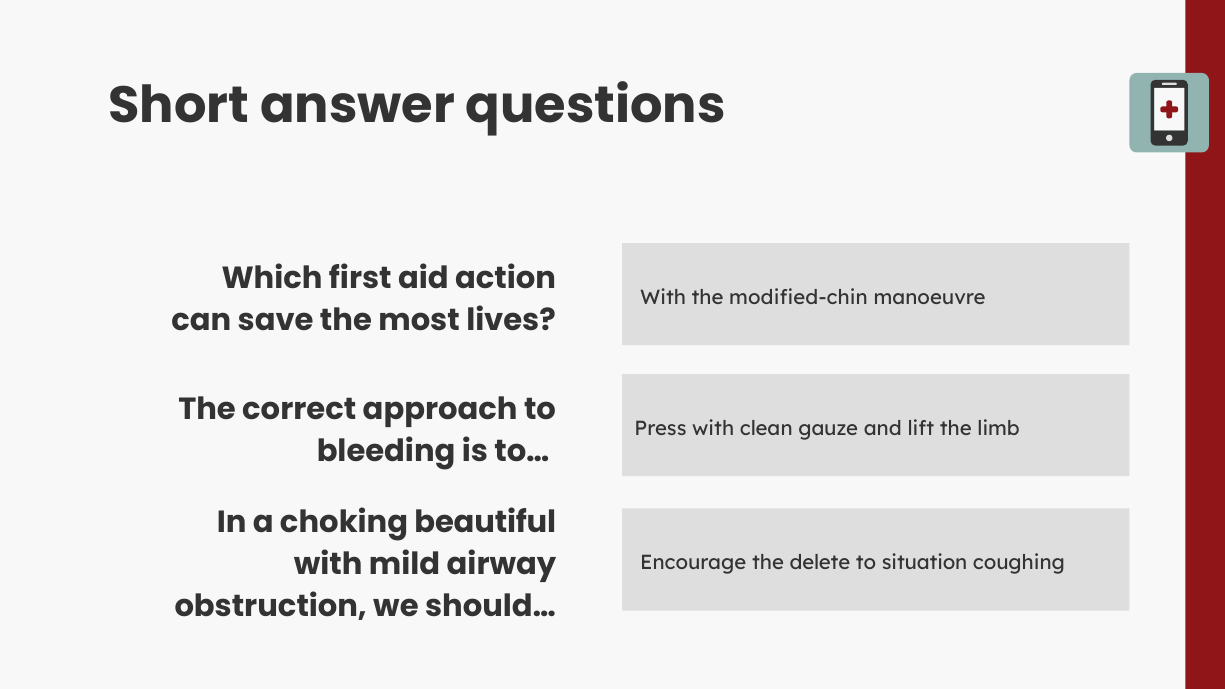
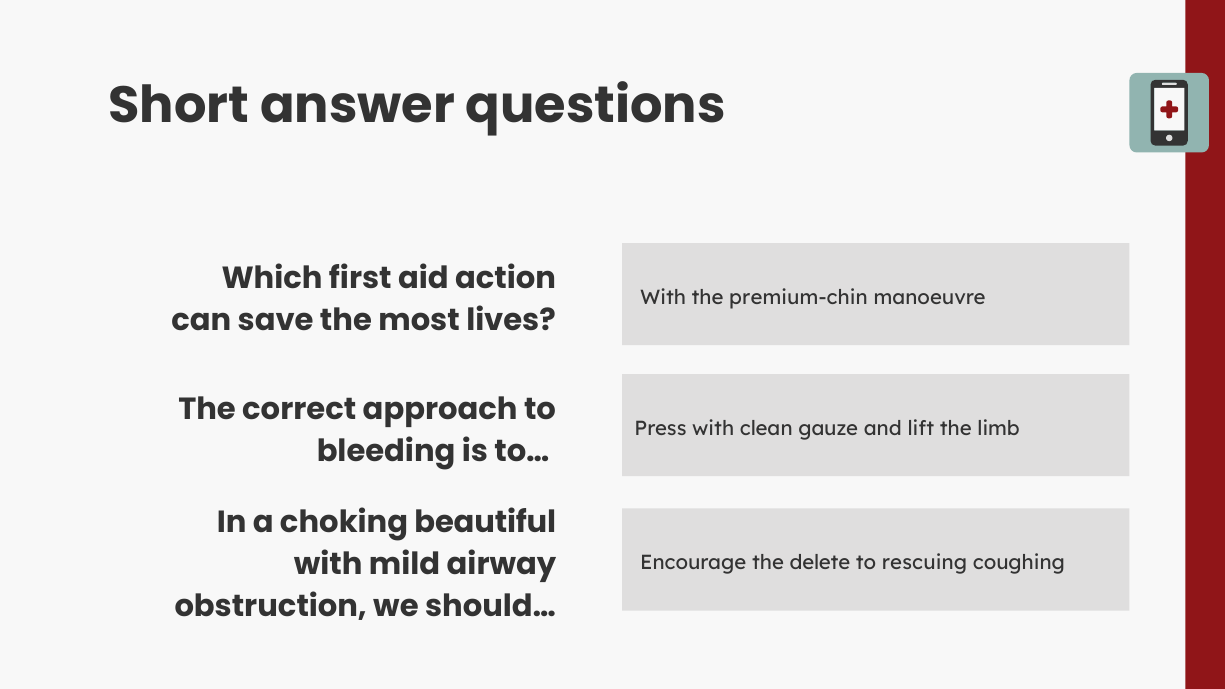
modified-chin: modified-chin -> premium-chin (799, 297)
situation: situation -> rescuing (924, 563)
